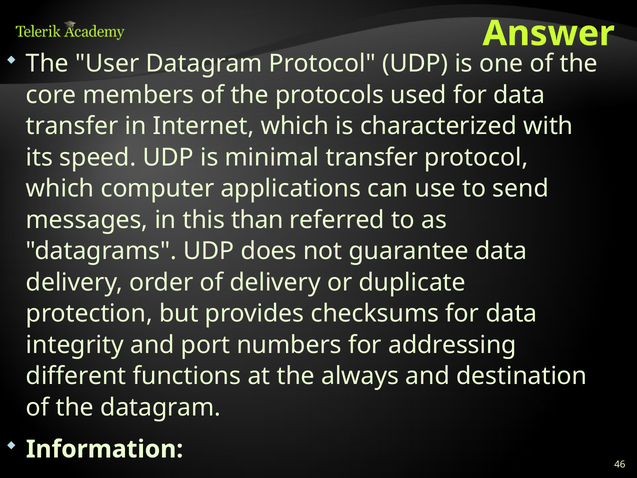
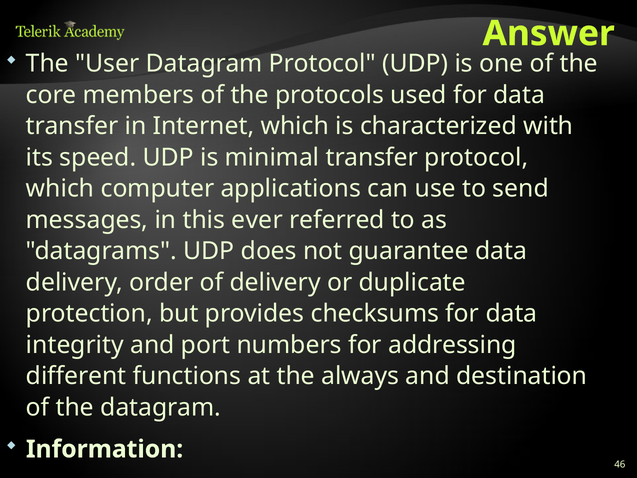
than: than -> ever (257, 220)
